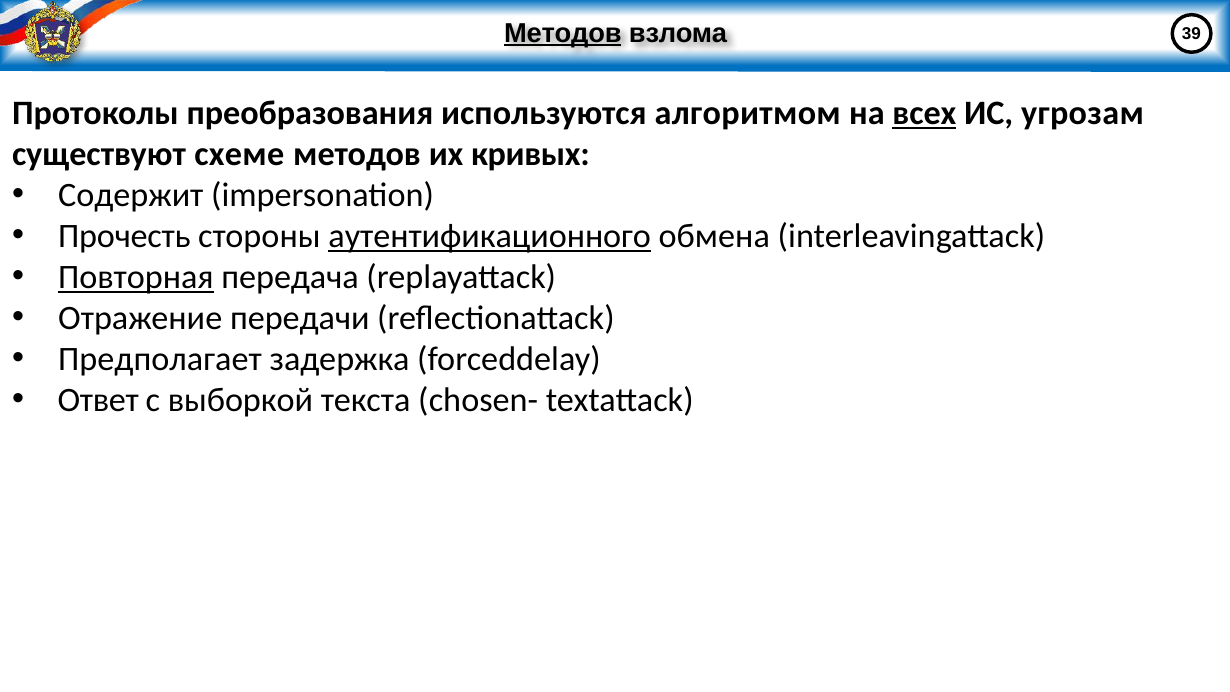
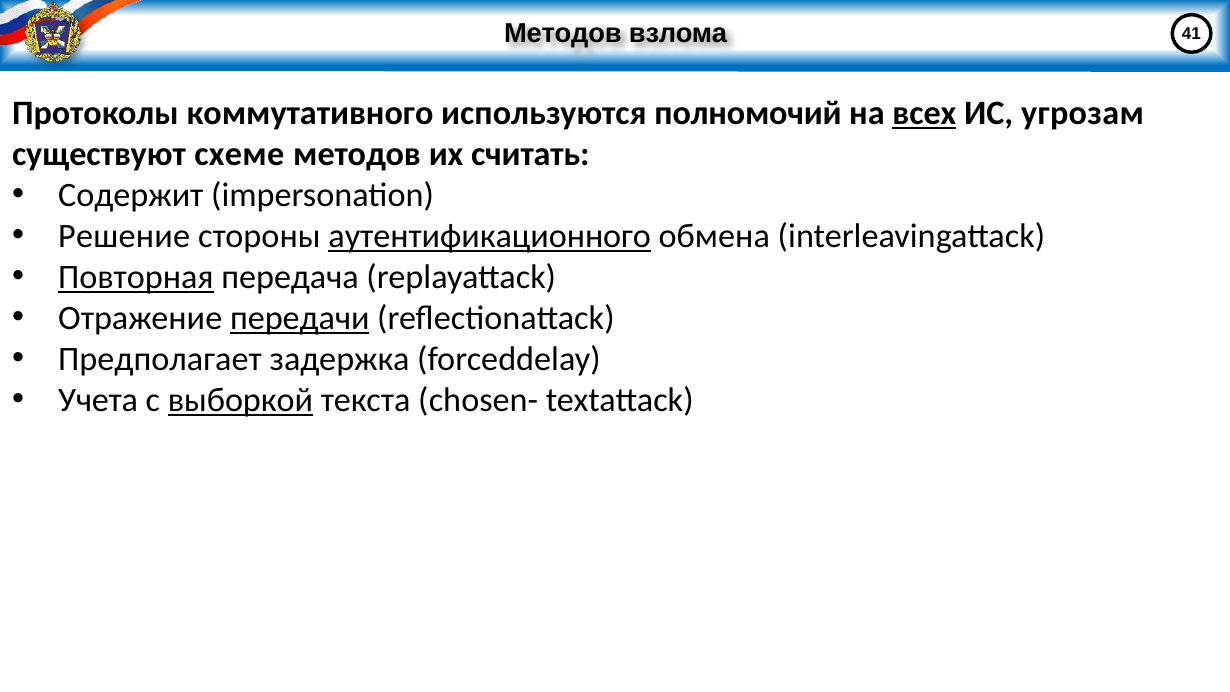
Методов underline: present -> none (563, 33)
39: 39 -> 41 (1191, 34)
преобразования: преобразования -> коммутативного (310, 113)
алгоритмом: алгоритмом -> полномочий (748, 113)
кривых: кривых -> считать (530, 154)
Прочесть: Прочесть -> Решение (124, 236)
передачи underline: none -> present (300, 318)
Ответ: Ответ -> Учета (98, 400)
выборкой underline: none -> present (240, 400)
